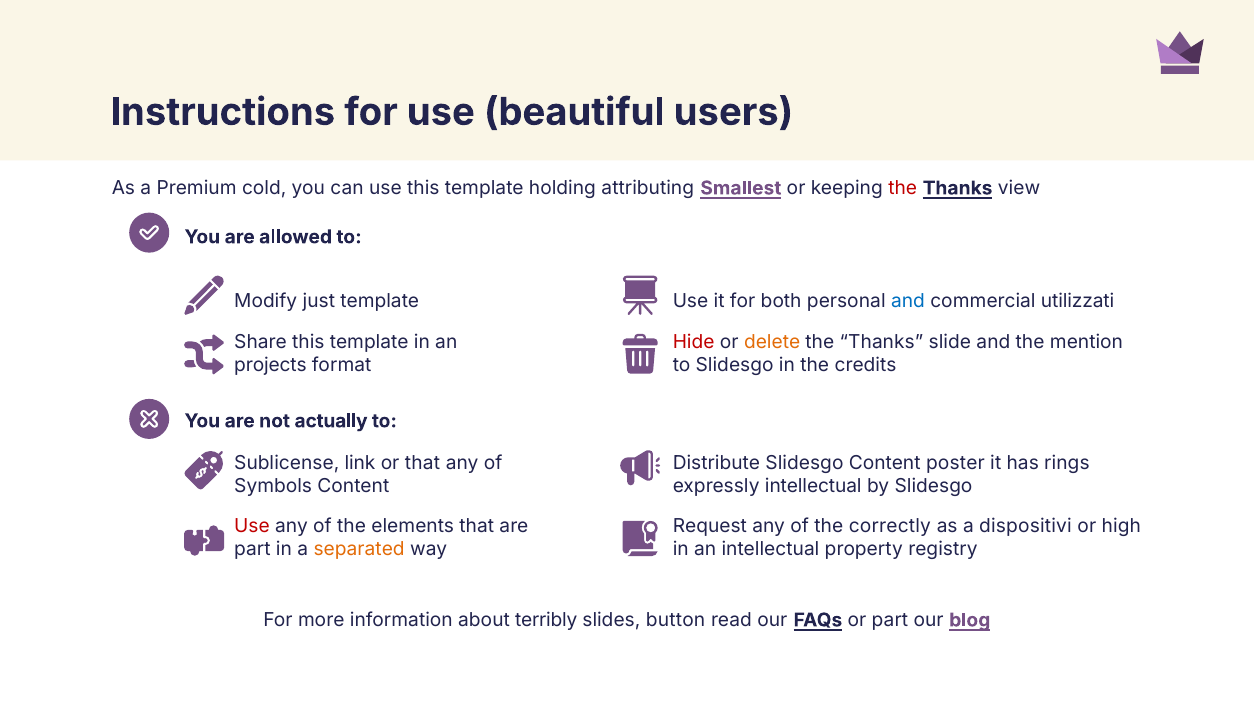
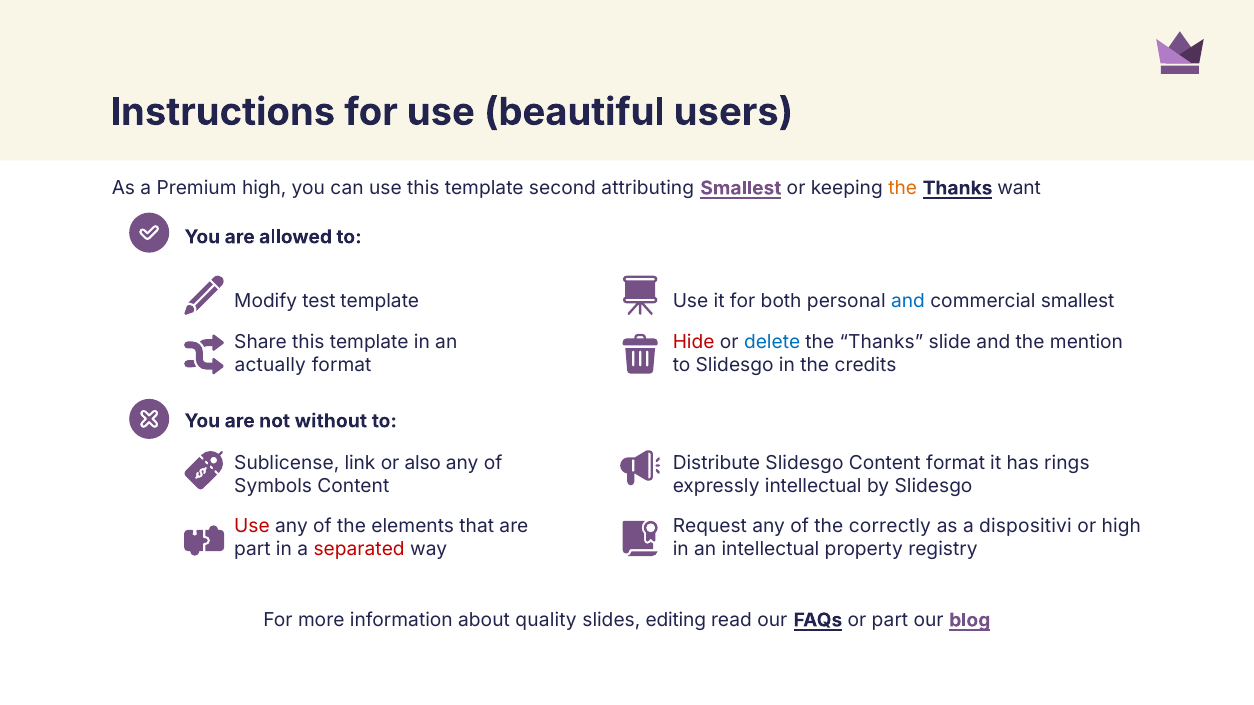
Premium cold: cold -> high (264, 188)
holding: holding -> second (562, 188)
the colour: red -> orange (903, 188)
view: view -> want (1019, 188)
just: just -> test (319, 302)
commercial utilizzati: utilizzati -> smallest (1078, 302)
delete colour: orange -> blue (772, 343)
projects: projects -> actually (270, 366)
actually: actually -> without (331, 421)
or that: that -> also (423, 463)
Content poster: poster -> format (956, 463)
separated colour: orange -> red (359, 550)
terribly: terribly -> quality (546, 620)
button: button -> editing (676, 620)
